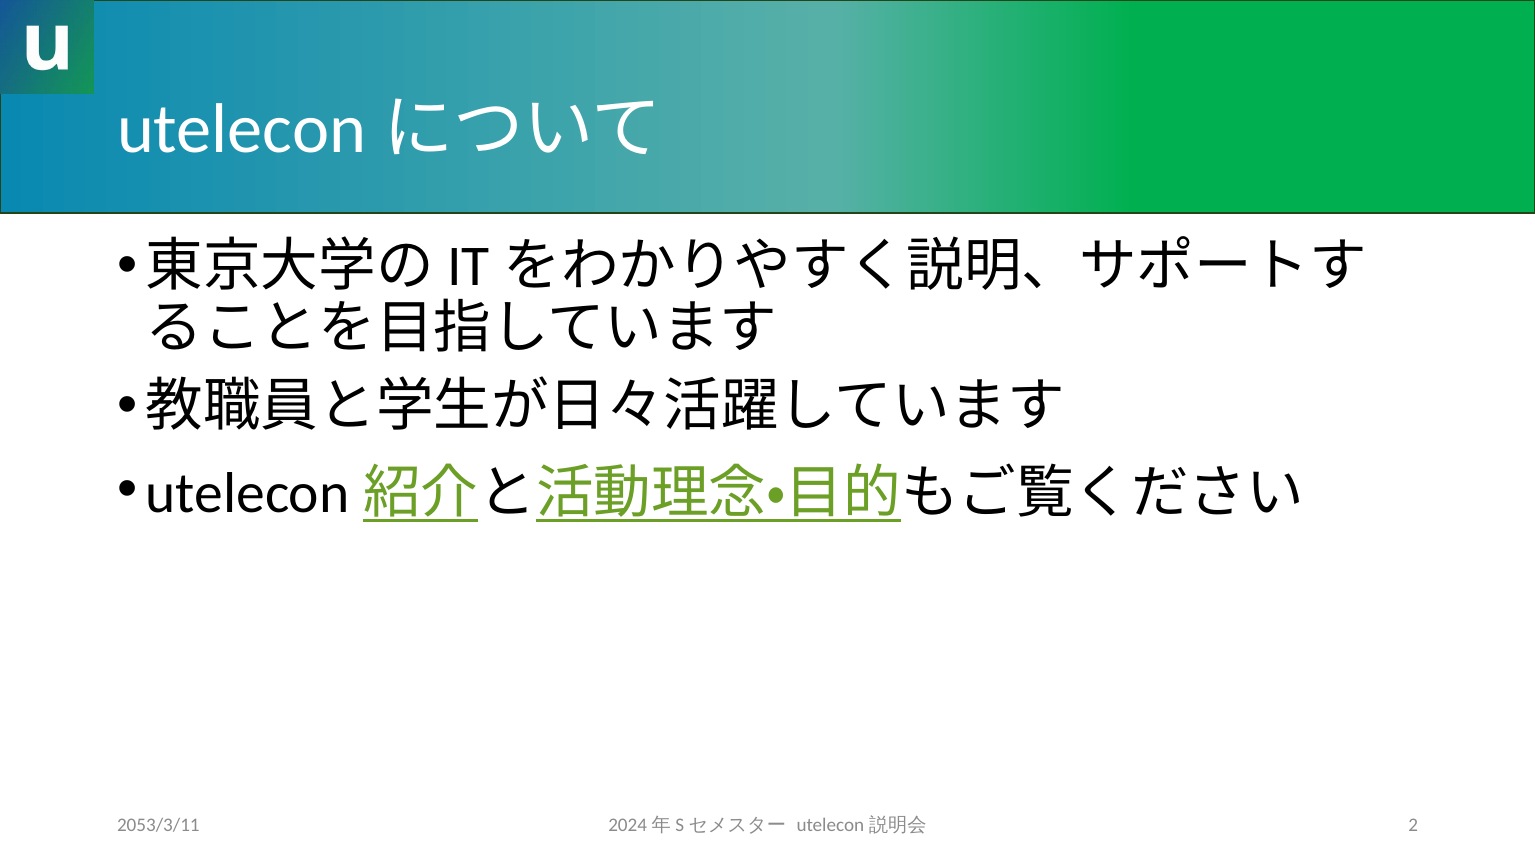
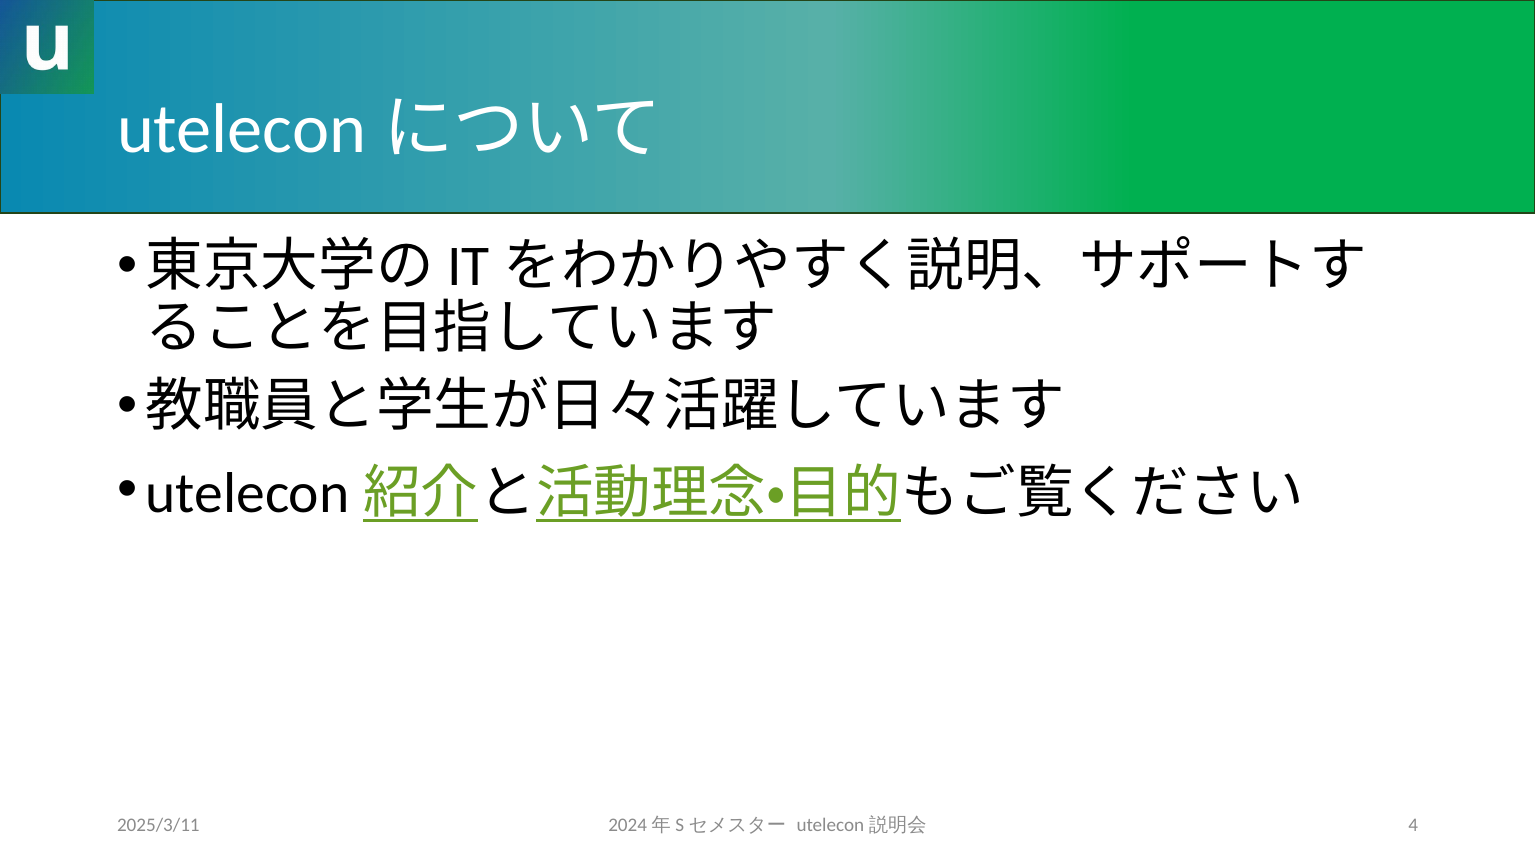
2053/3/11: 2053/3/11 -> 2025/3/11 (158, 825)
2: 2 -> 4 (1413, 824)
